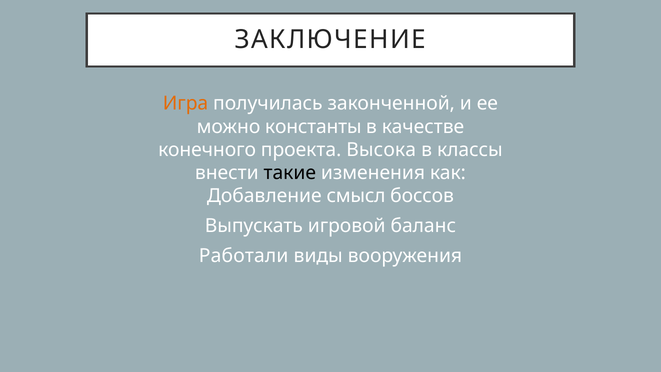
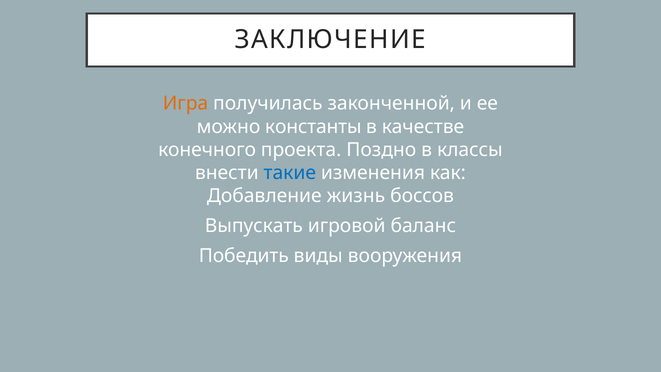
Высока: Высока -> Поздно (381, 150)
такие colour: black -> blue (290, 173)
смысл: смысл -> жизнь (356, 196)
Работали: Работали -> Победить (244, 256)
